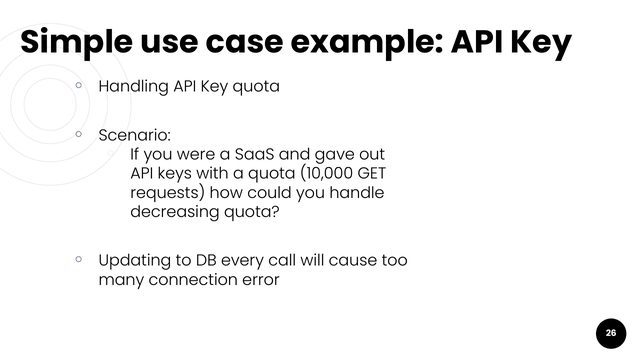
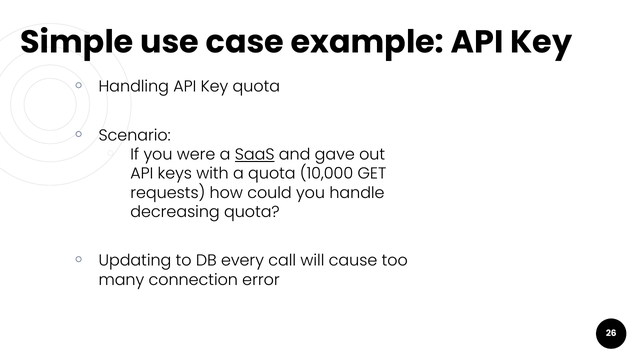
SaaS underline: none -> present (255, 155)
